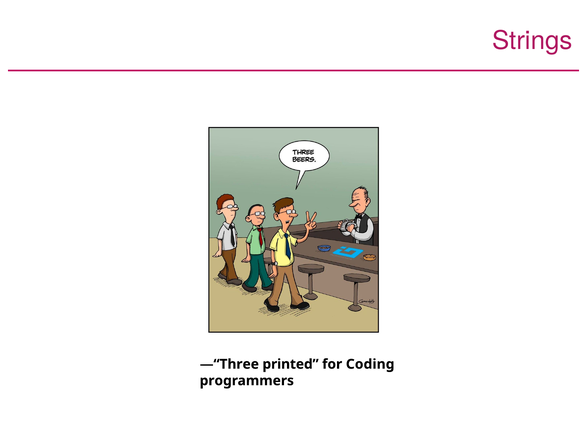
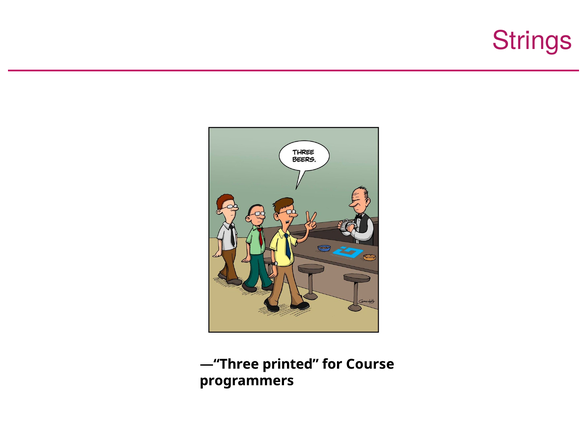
Coding: Coding -> Course (370, 364)
